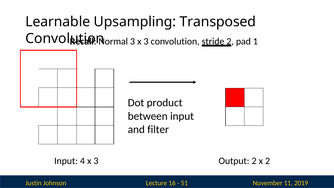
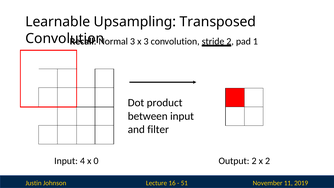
4 x 3: 3 -> 0 (96, 161)
